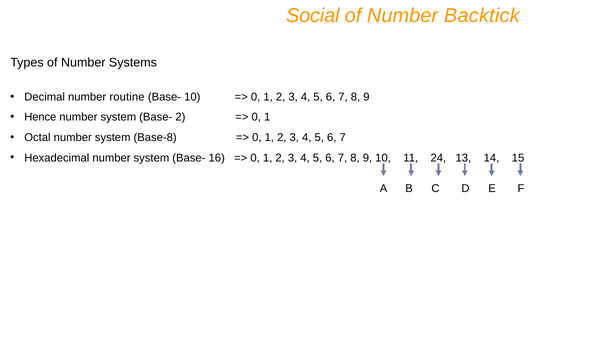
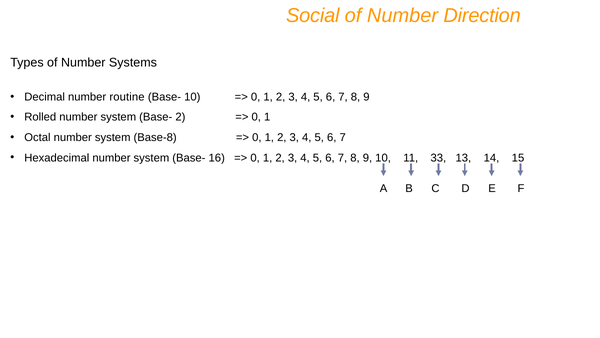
Backtick: Backtick -> Direction (482, 16)
Hence: Hence -> Rolled (40, 117)
24: 24 -> 33 (438, 158)
